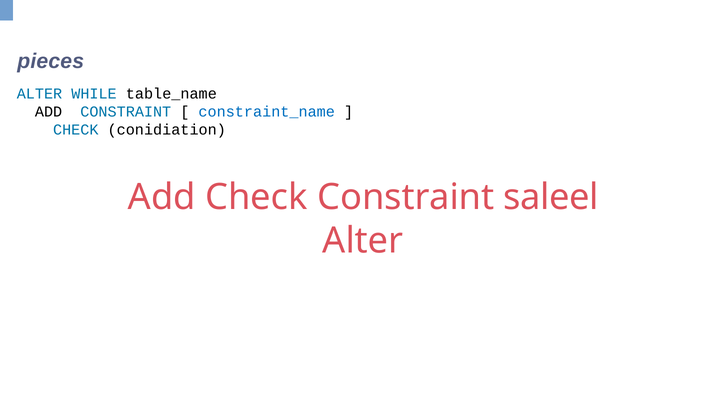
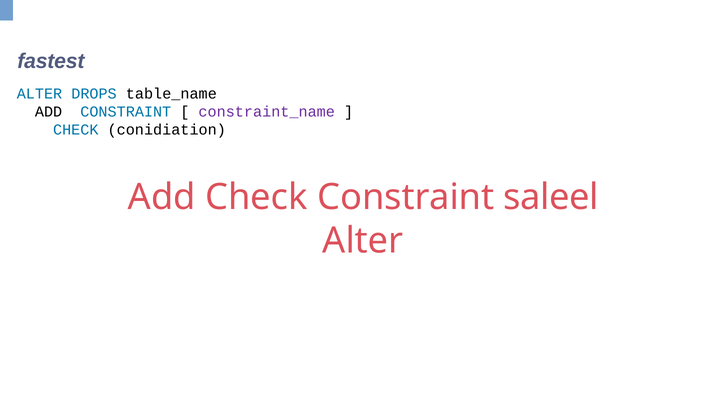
pieces: pieces -> fastest (51, 61)
WHILE: WHILE -> DROPS (94, 93)
constraint_name colour: blue -> purple (267, 112)
